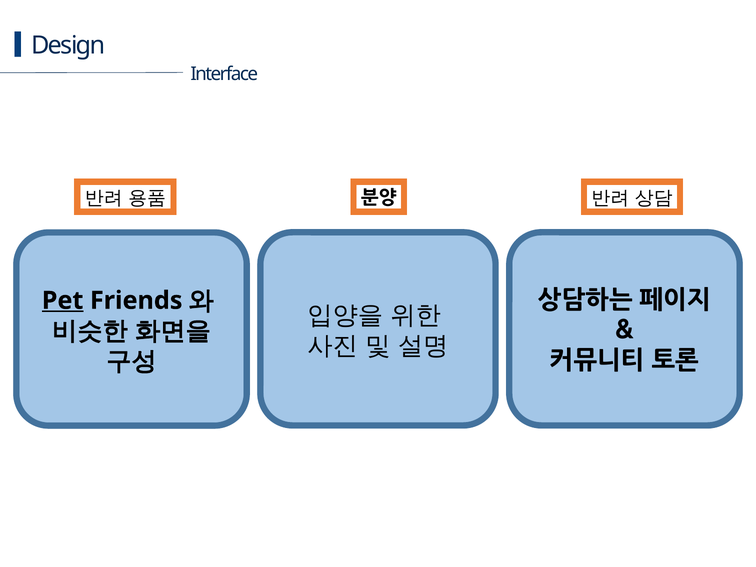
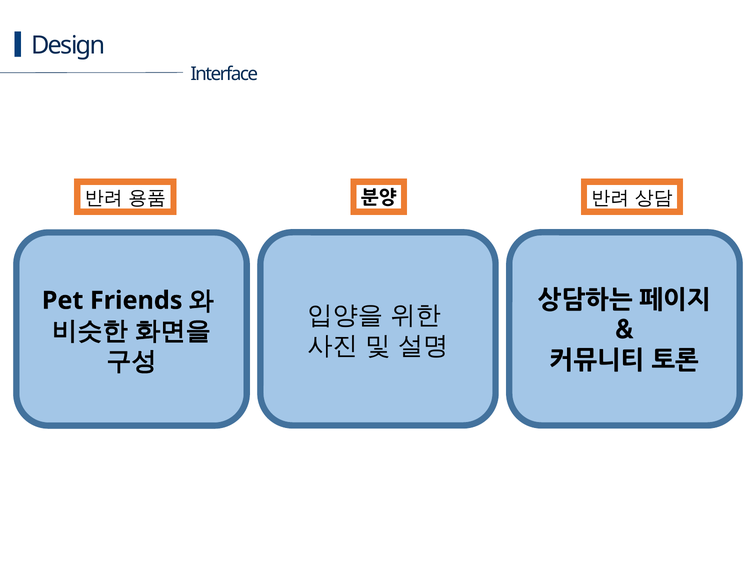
Pet underline: present -> none (63, 301)
